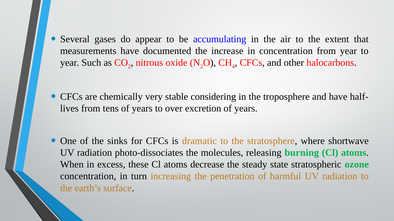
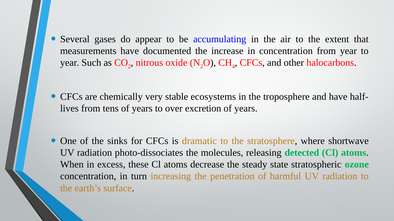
considering: considering -> ecosystems (213, 97)
burning: burning -> detected (302, 153)
